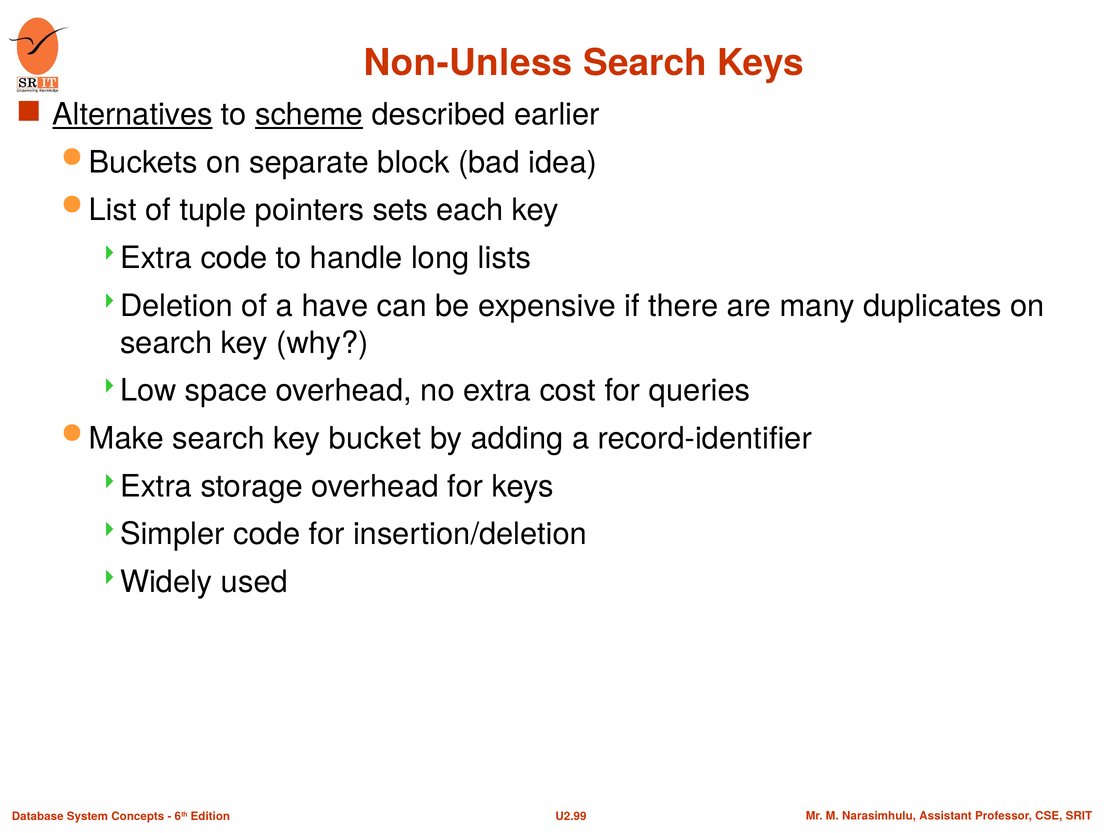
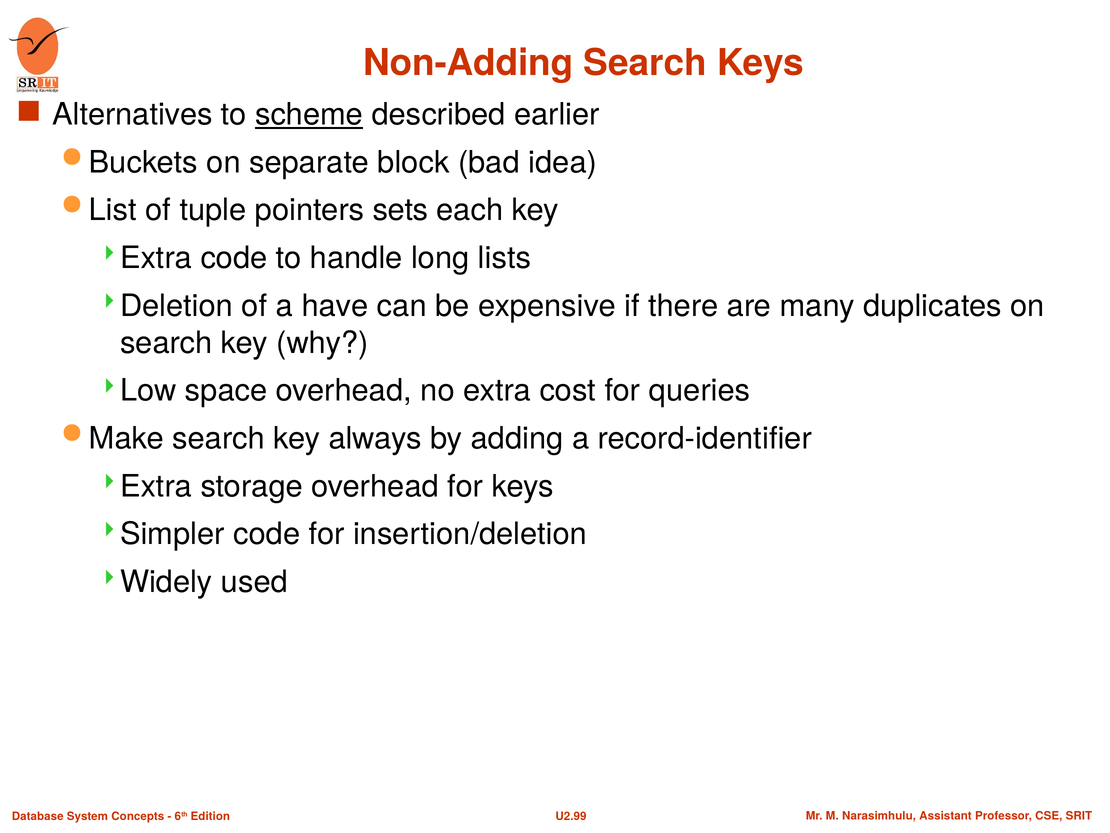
Non-Unless: Non-Unless -> Non-Adding (468, 63)
Alternatives underline: present -> none (133, 114)
bucket: bucket -> always (375, 438)
